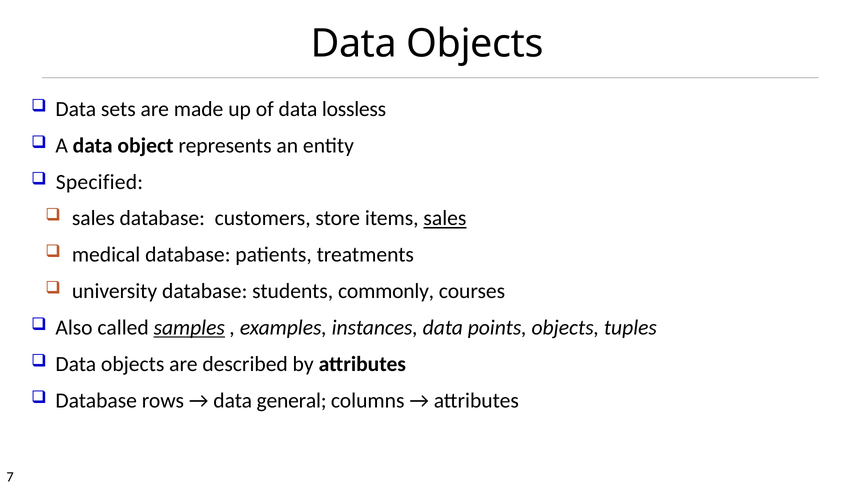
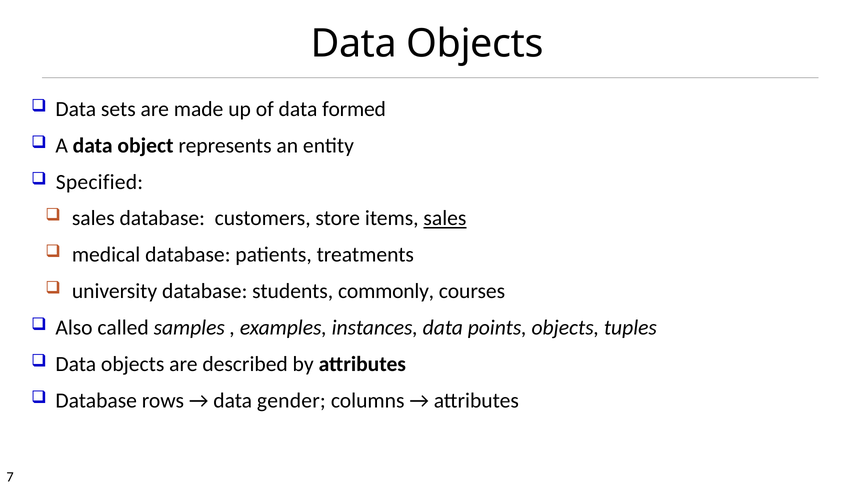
lossless: lossless -> formed (354, 109)
samples underline: present -> none (189, 328)
general: general -> gender (291, 401)
